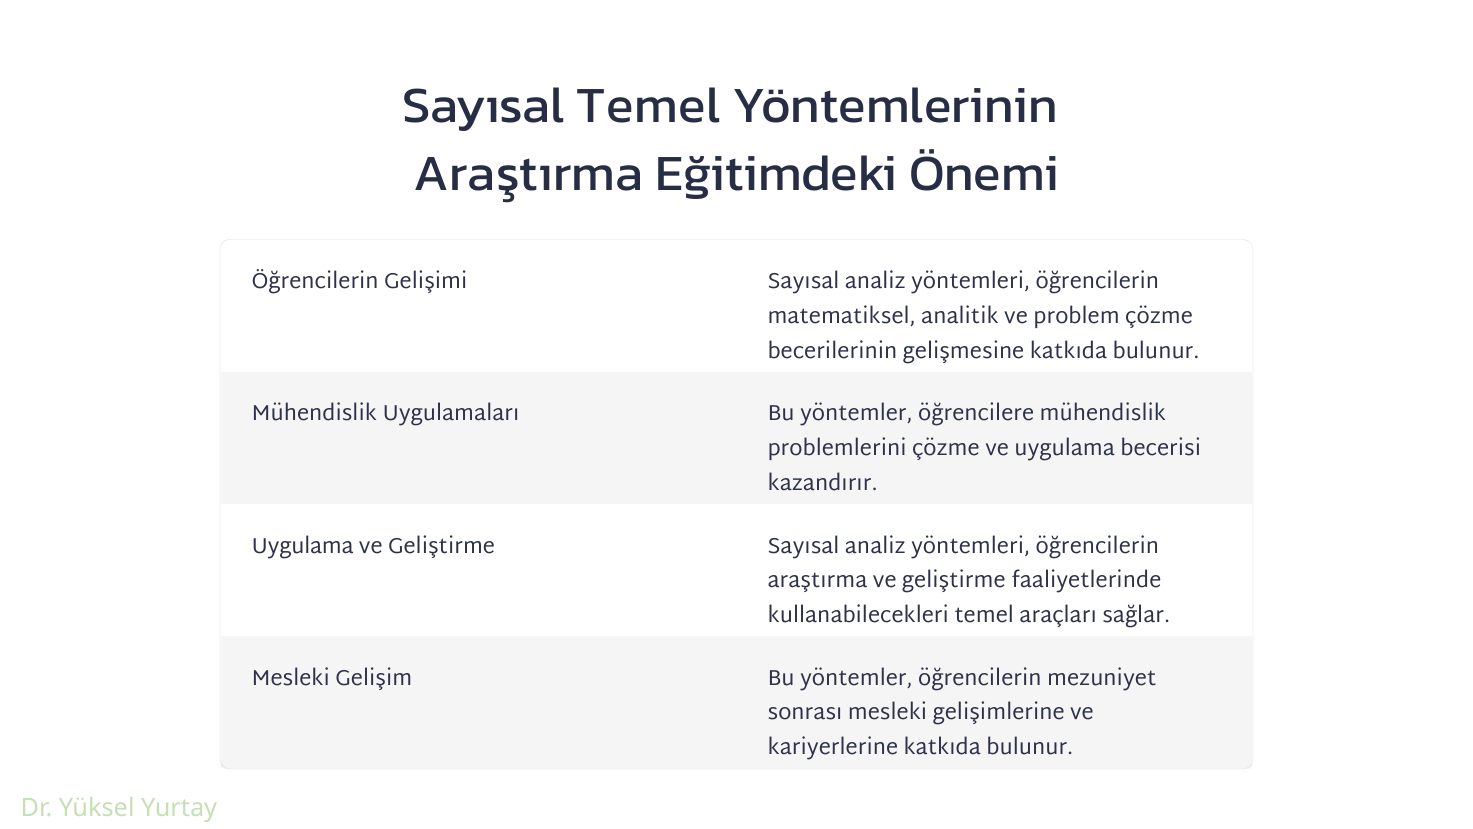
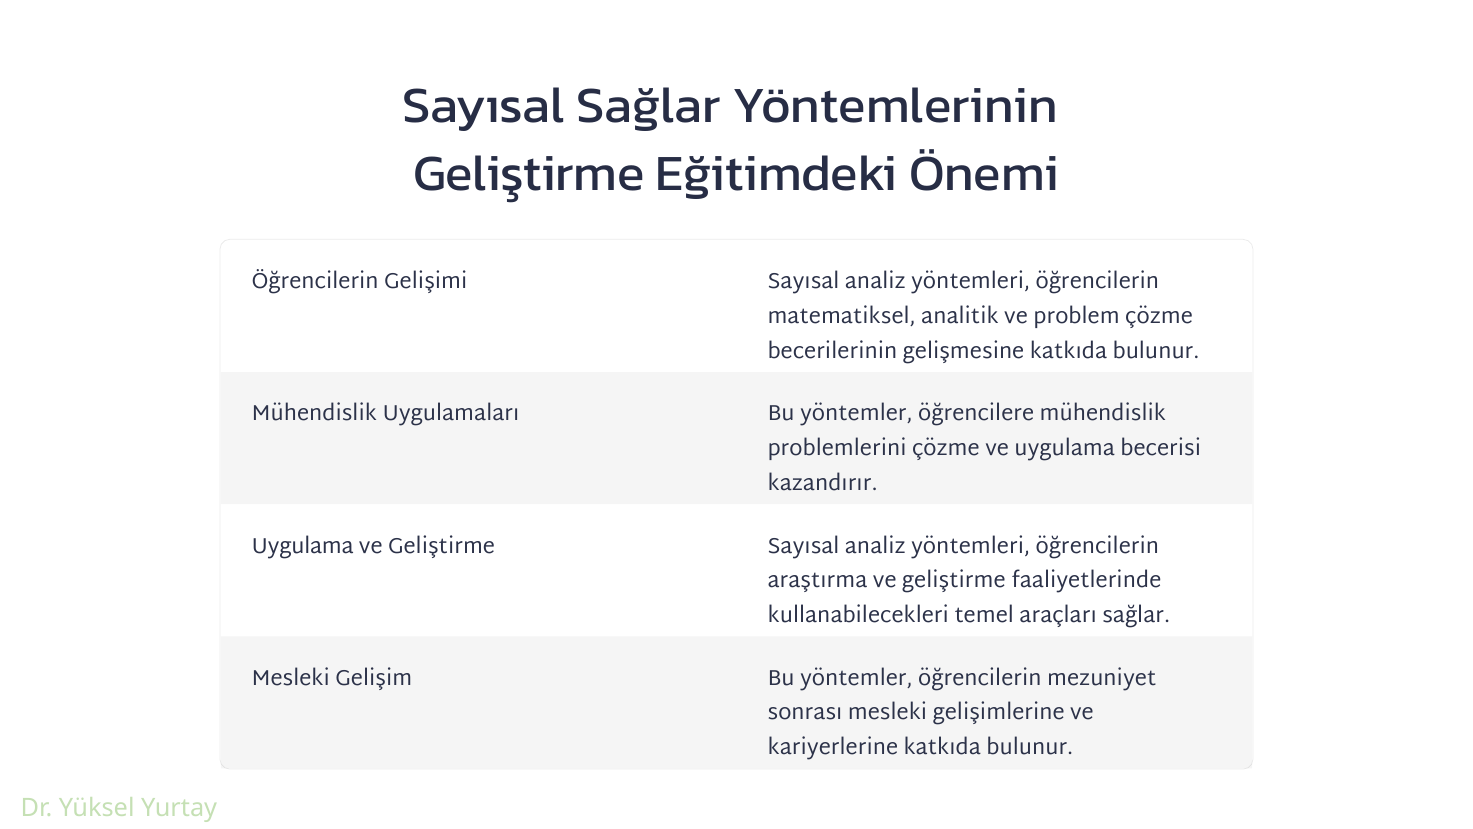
Sayısal Temel: Temel -> Sağlar (649, 105)
Araştırma: Araştırma -> Geliştirme (529, 173)
